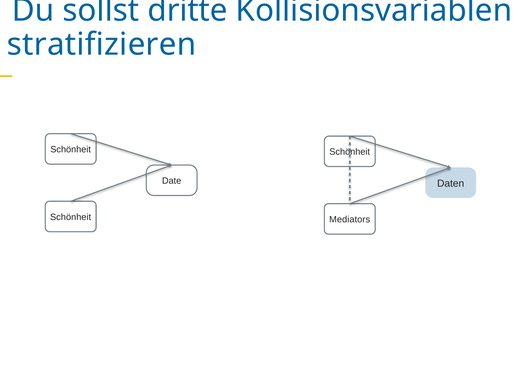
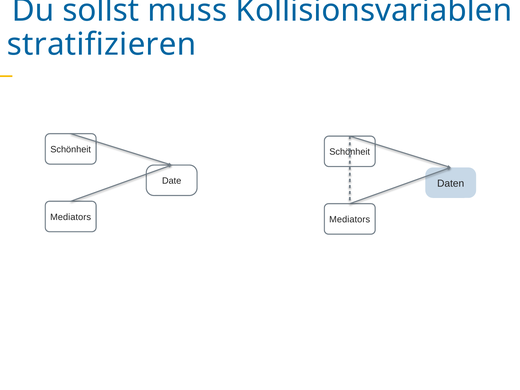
dritte: dritte -> muss (187, 10)
Schönheit: Schönheit -> Mediators (71, 217)
